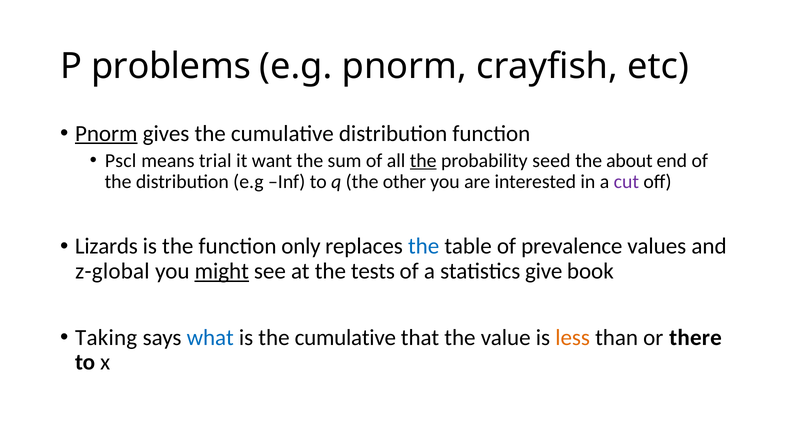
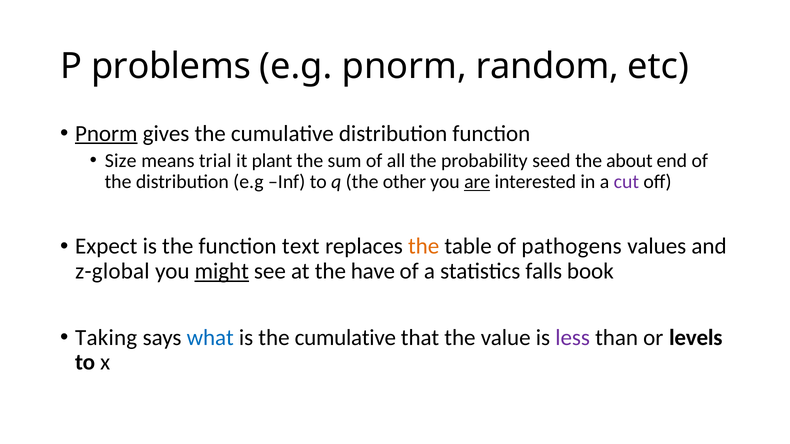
crayfish: crayfish -> random (547, 66)
Pscl: Pscl -> Size (121, 161)
want: want -> plant (272, 161)
the underline: present -> none (423, 161)
are underline: none -> present (477, 182)
Lizards: Lizards -> Expect (106, 247)
only: only -> text (301, 247)
the colour: blue -> orange (424, 247)
prevalence: prevalence -> pathogens (572, 247)
tests: tests -> have (373, 271)
give: give -> falls (544, 271)
less colour: orange -> purple (573, 338)
there: there -> levels (696, 338)
